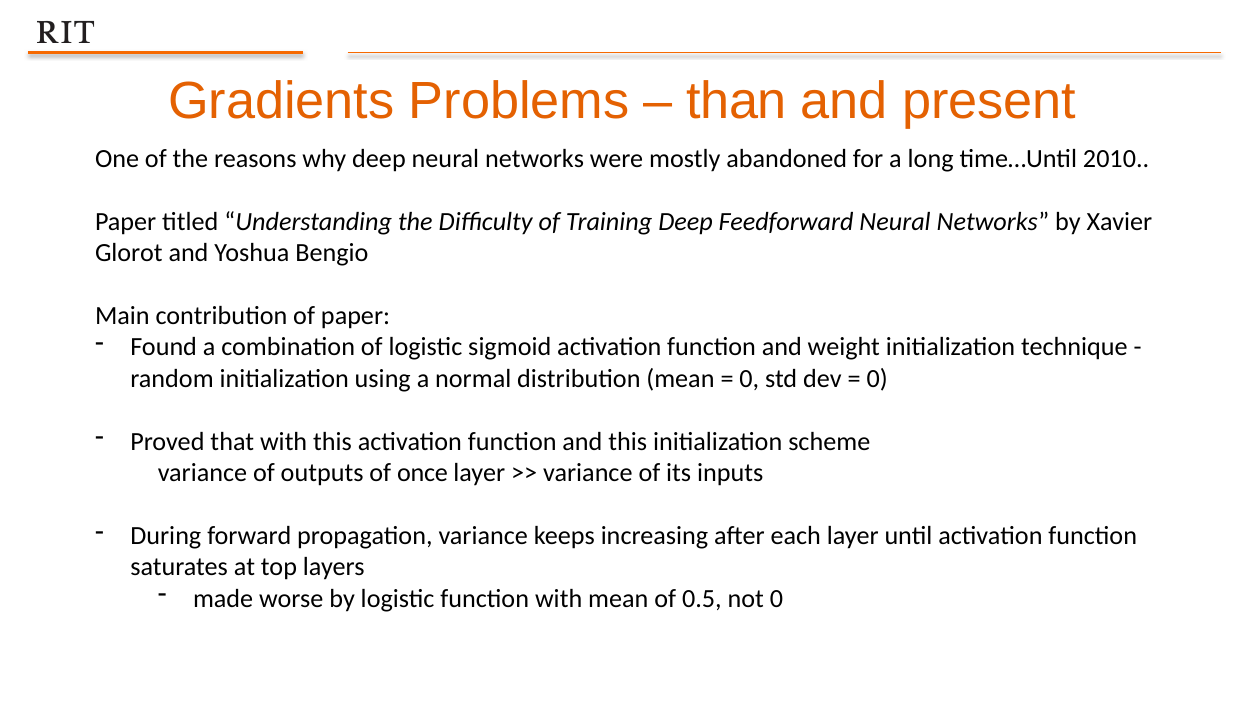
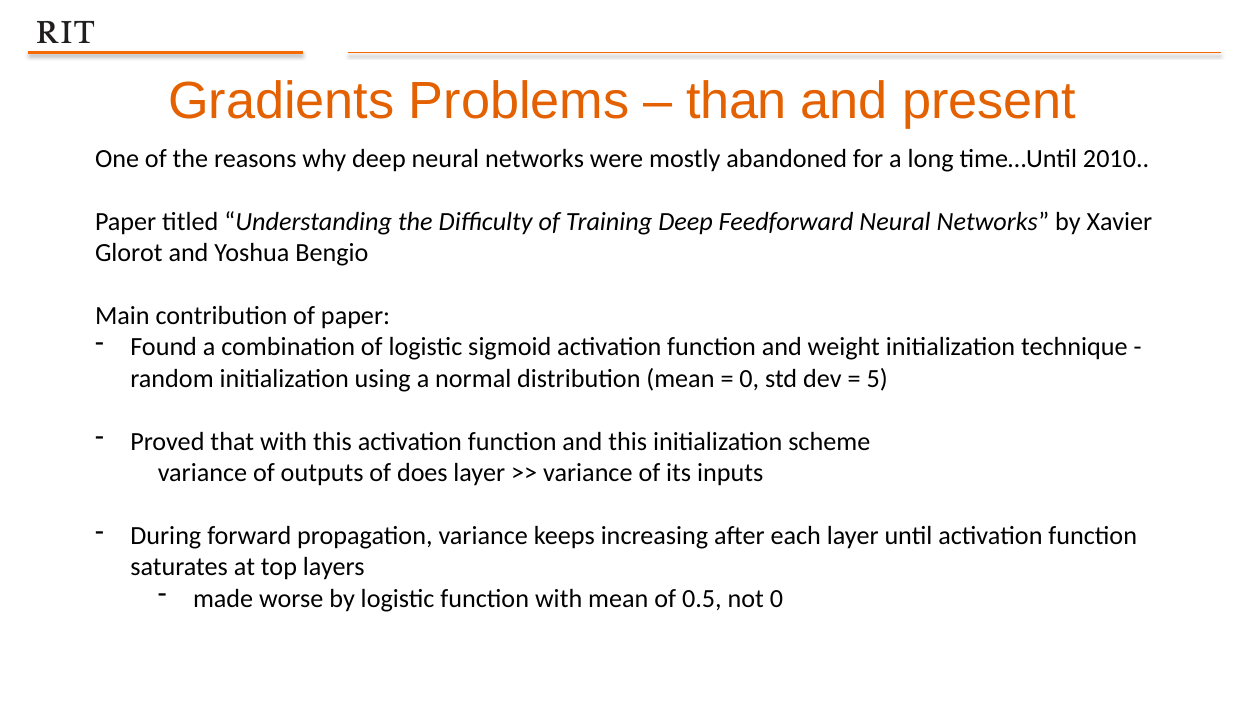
0: 0 -> 5 (877, 379)
once: once -> does (422, 473)
